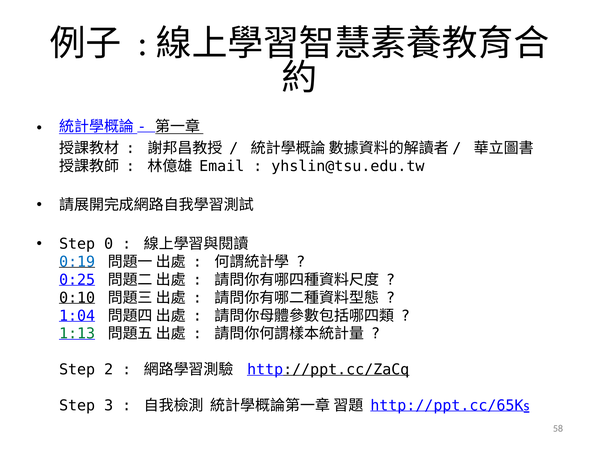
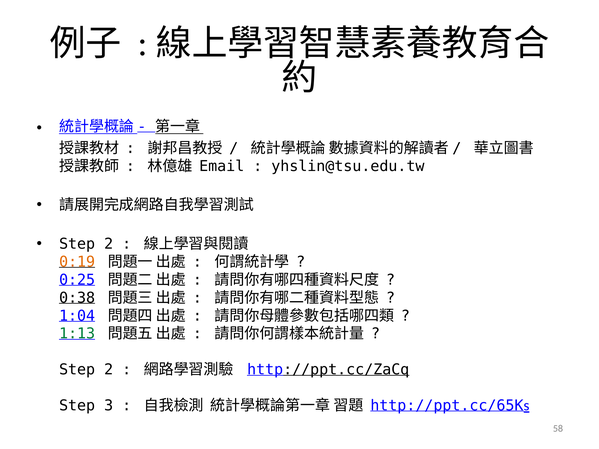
0: 0 -> 2 (109, 244)
0:19 colour: blue -> orange (77, 262)
0:10: 0:10 -> 0:38 (77, 298)
